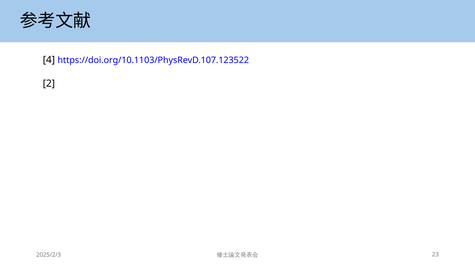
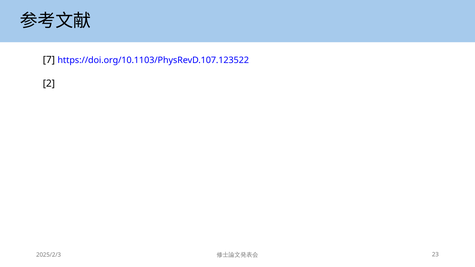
4: 4 -> 7 (49, 60)
